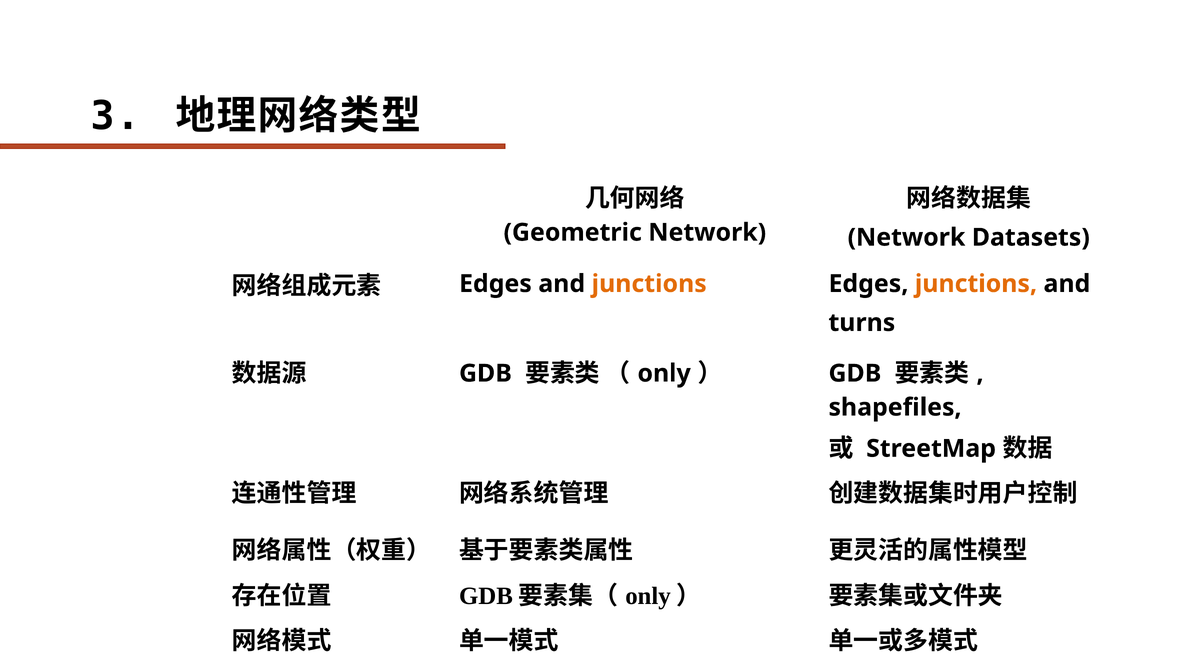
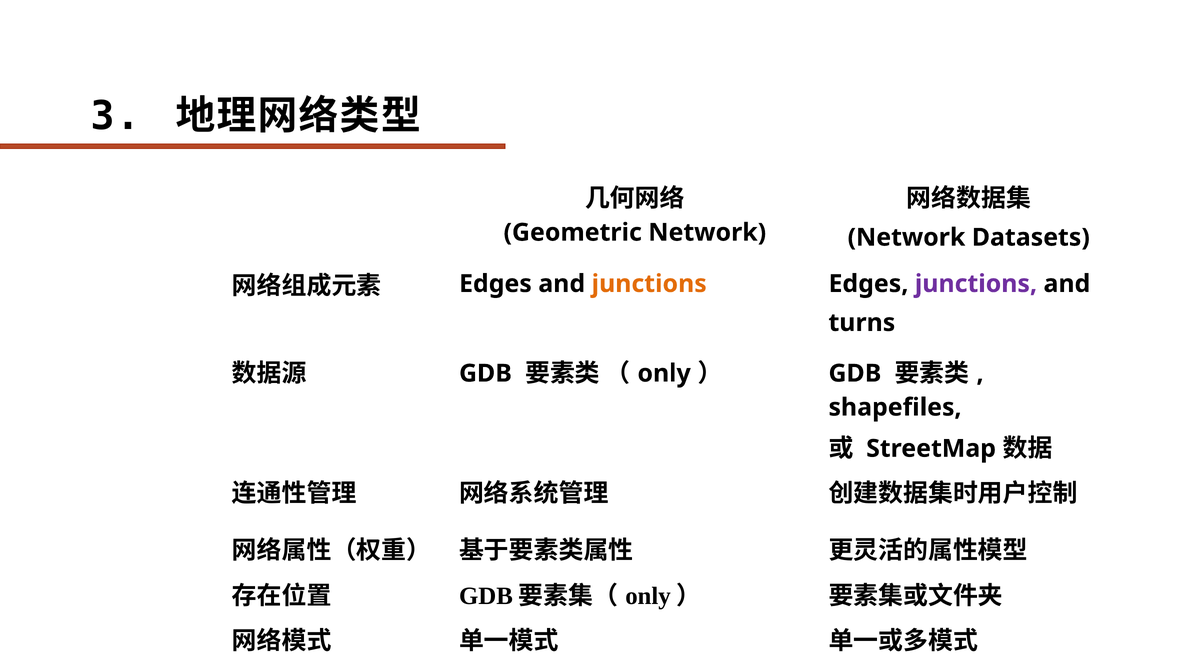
junctions colour: orange -> purple (976, 284)
